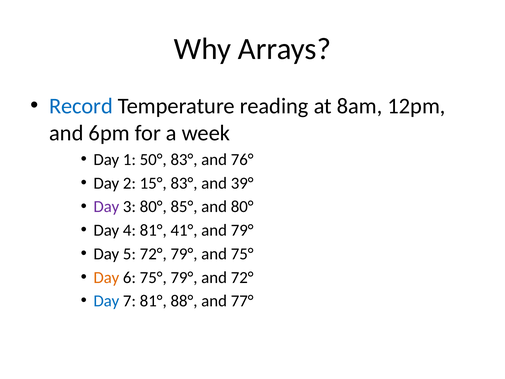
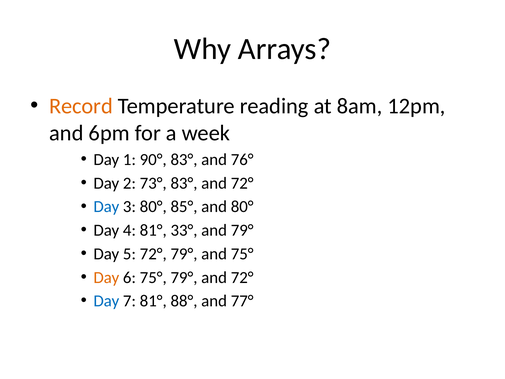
Record colour: blue -> orange (81, 106)
50°: 50° -> 90° (153, 159)
15°: 15° -> 73° (153, 183)
83° and 39°: 39° -> 72° (242, 183)
Day colour: purple -> blue (106, 207)
41°: 41° -> 33° (184, 230)
